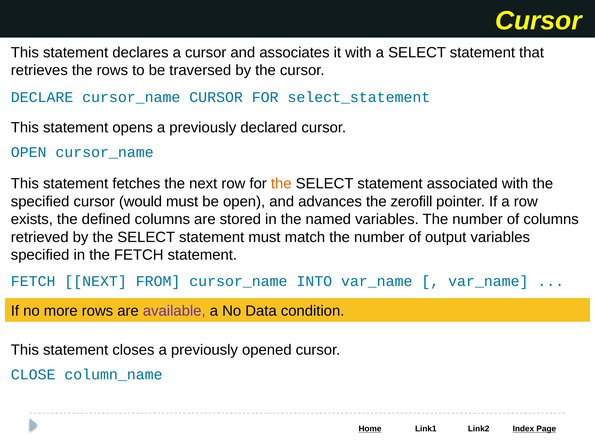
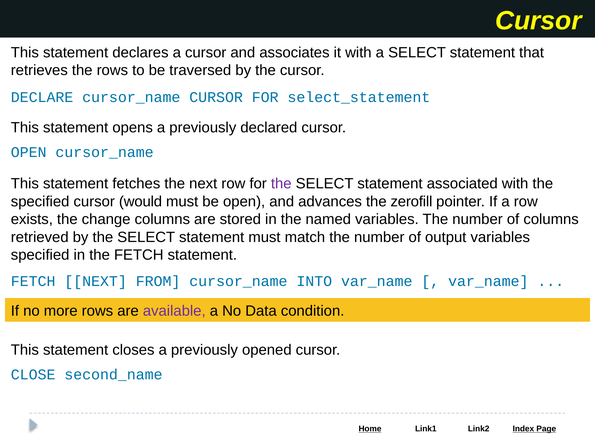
the colour: orange -> purple (281, 184)
defined: defined -> change (106, 219)
column_name: column_name -> second_name (113, 375)
